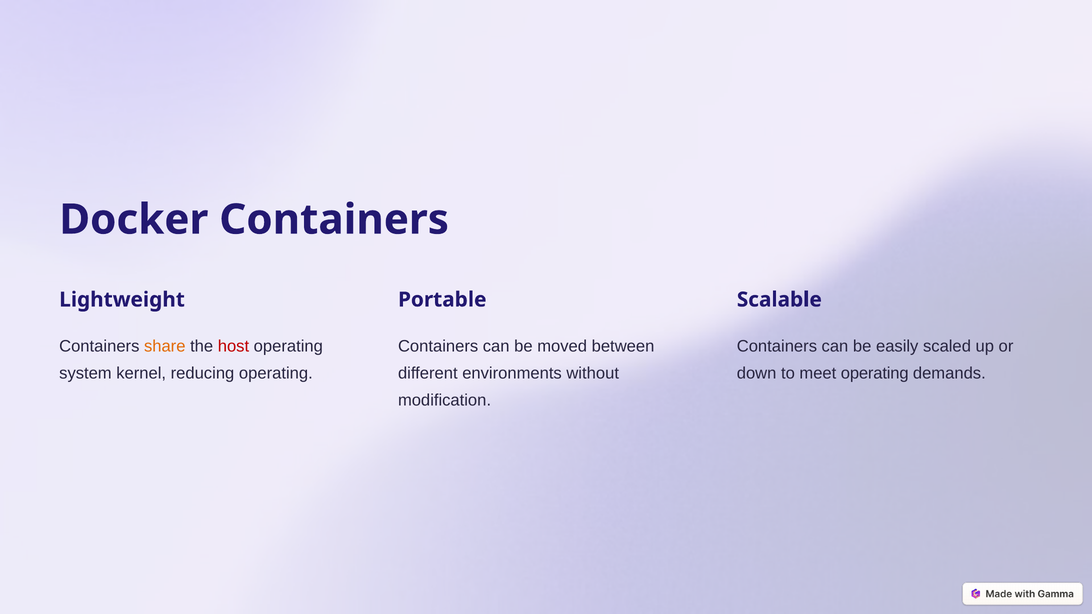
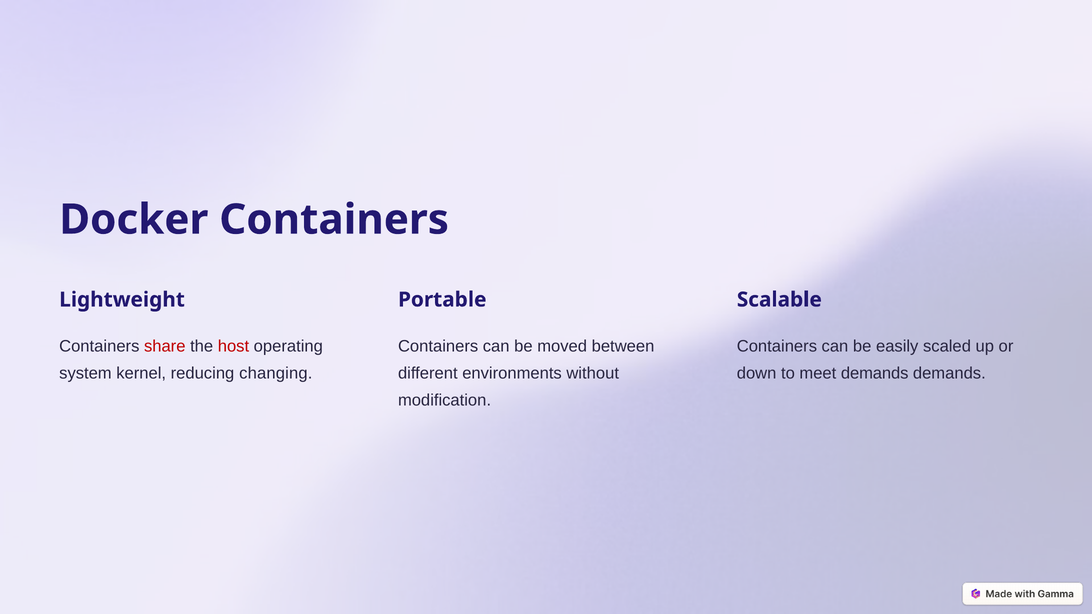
share colour: orange -> red (165, 346)
reducing operating: operating -> changing (276, 373)
meet operating: operating -> demands (875, 373)
